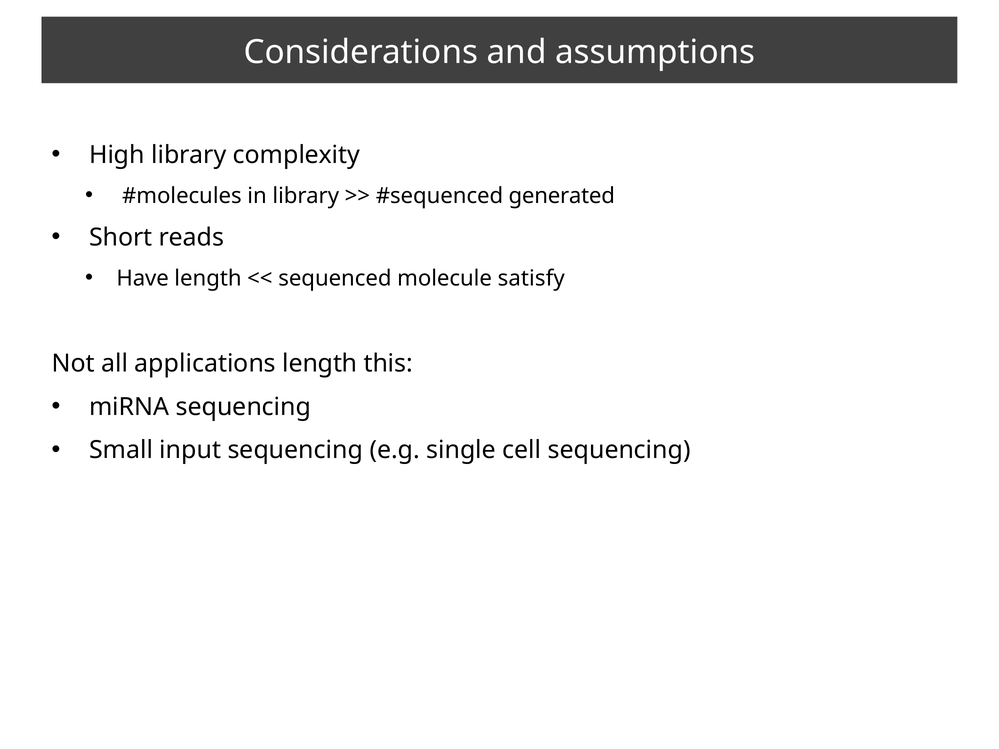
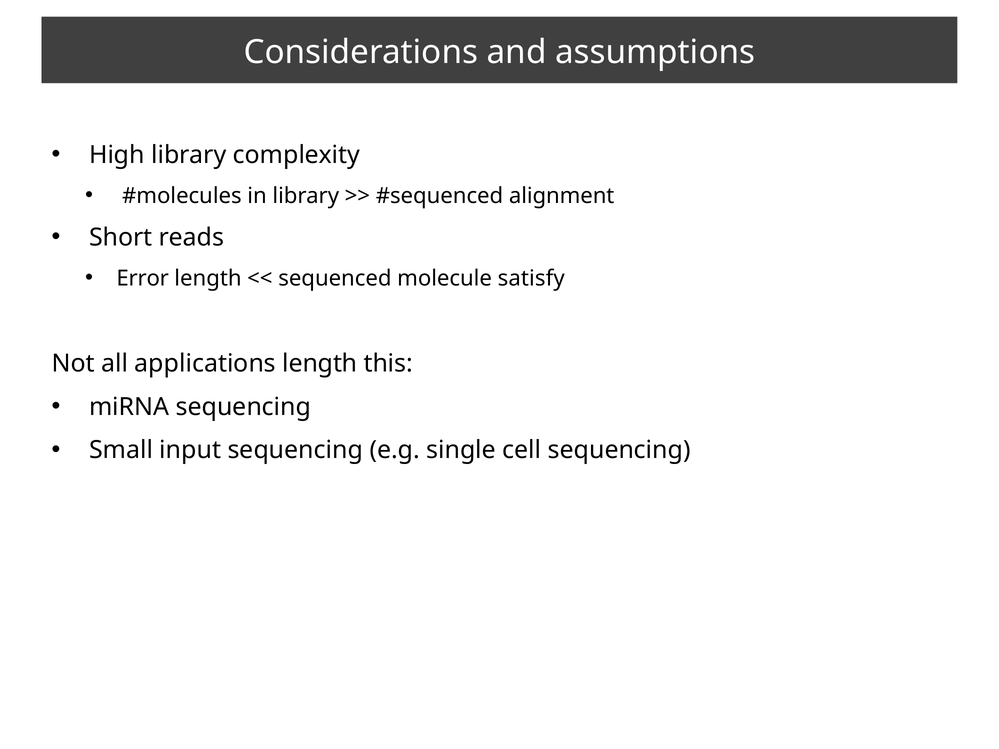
generated: generated -> alignment (562, 196)
Have: Have -> Error (143, 279)
